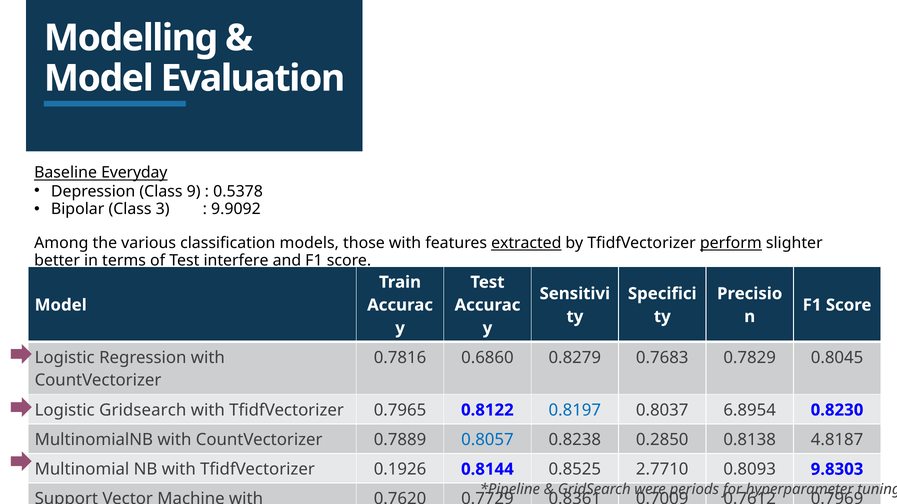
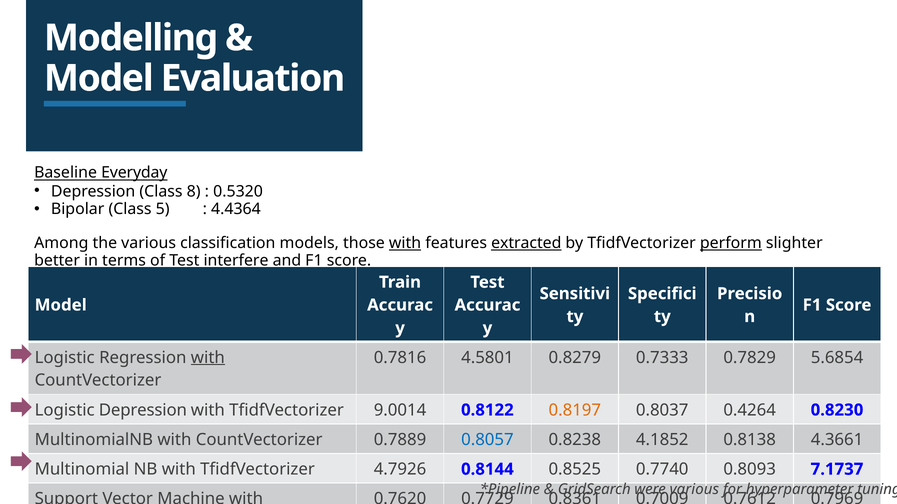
9: 9 -> 8 (194, 192)
0.5378: 0.5378 -> 0.5320 (238, 192)
3: 3 -> 5 (163, 209)
9.9092: 9.9092 -> 4.4364 (236, 209)
with underline: none -> present (405, 244)
with underline: none -> present (208, 358)
0.6860: 0.6860 -> 4.5801 (487, 358)
0.7683: 0.7683 -> 0.7333 (662, 358)
0.8045: 0.8045 -> 5.6854 (837, 358)
Logistic Gridsearch: Gridsearch -> Depression (143, 410)
0.7965: 0.7965 -> 9.0014 (400, 410)
0.8197 colour: blue -> orange (575, 410)
6.8954: 6.8954 -> 0.4264 (750, 410)
0.2850: 0.2850 -> 4.1852 (662, 440)
4.8187: 4.8187 -> 4.3661 (837, 440)
0.1926: 0.1926 -> 4.7926 (400, 470)
2.7710: 2.7710 -> 0.7740 (662, 470)
9.8303: 9.8303 -> 7.1737 (837, 470)
periods: periods -> various (694, 490)
